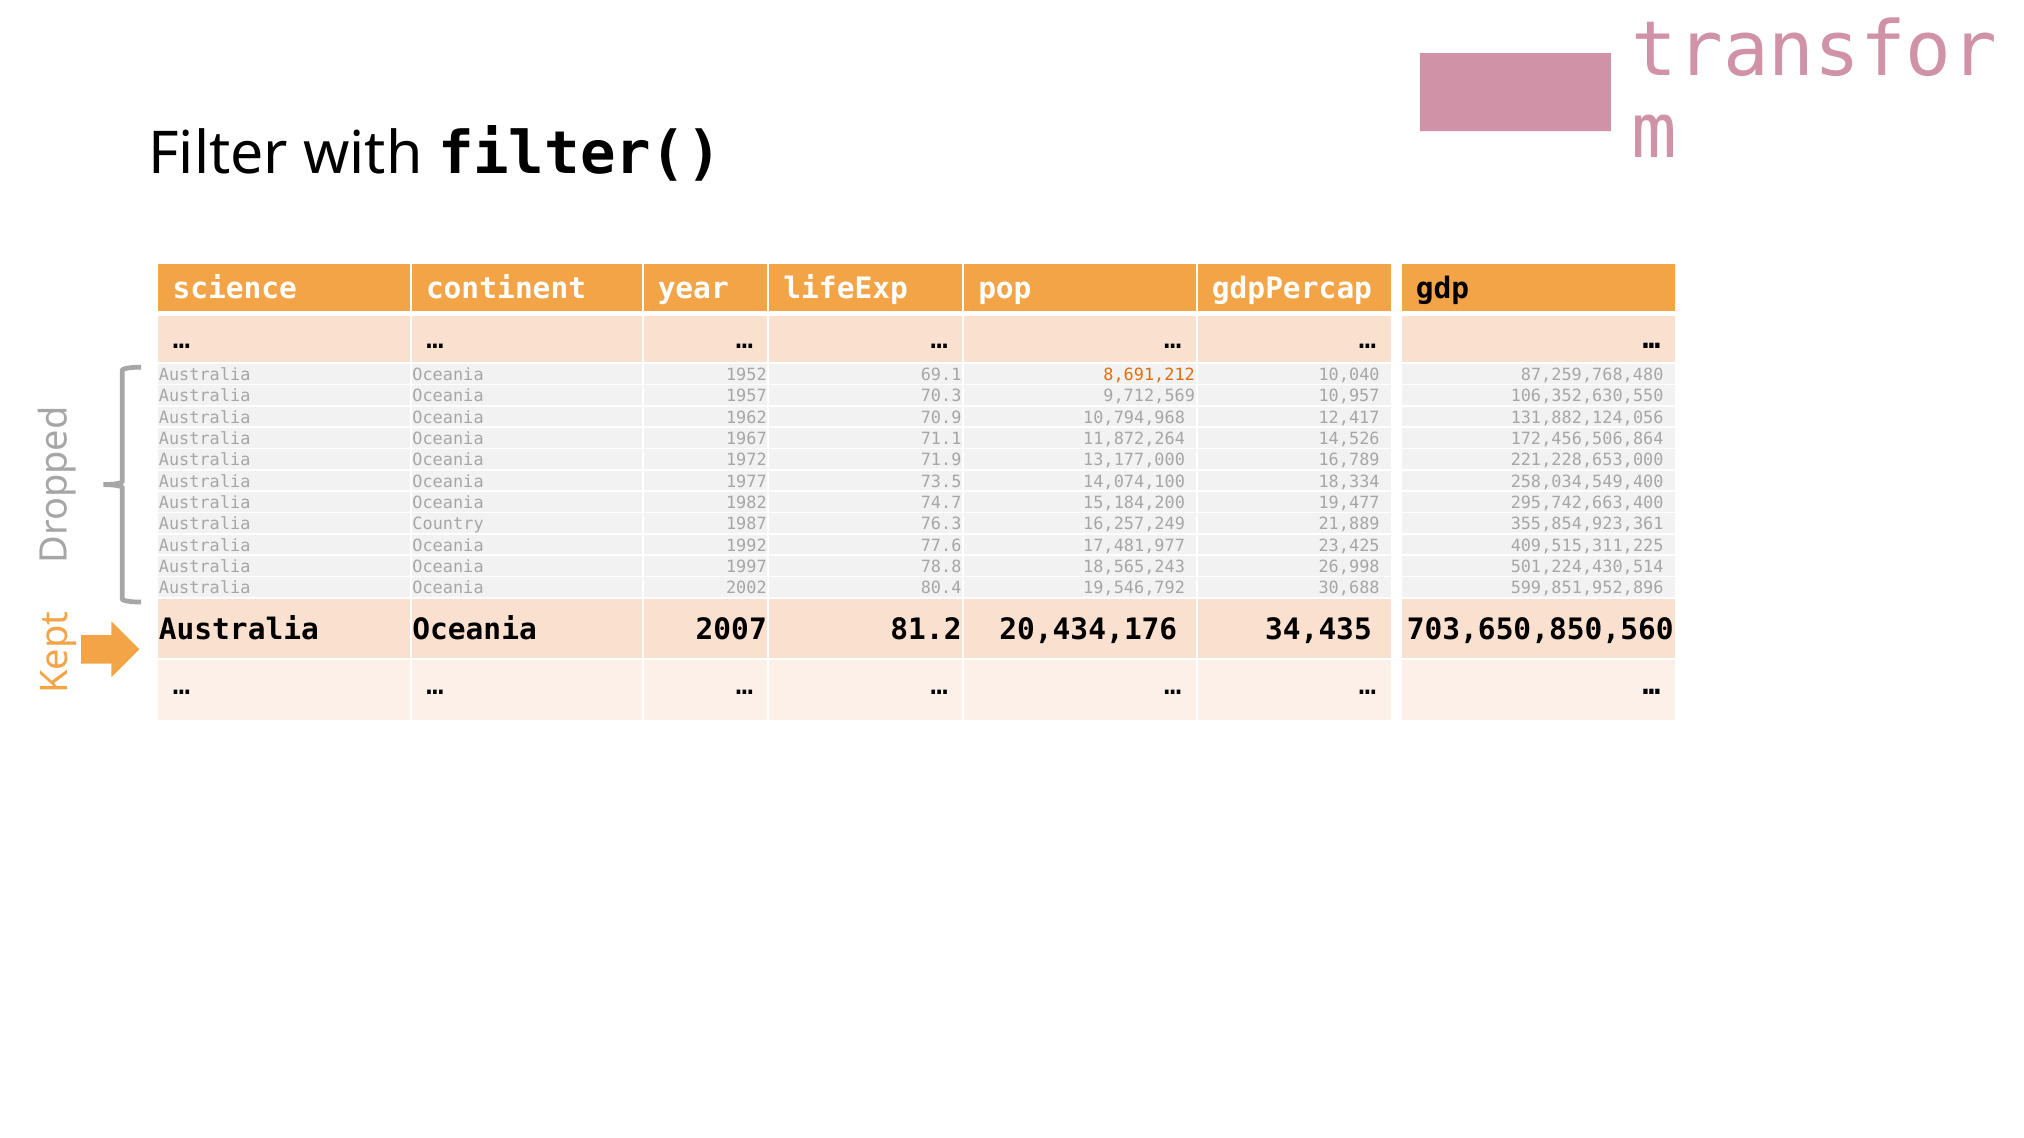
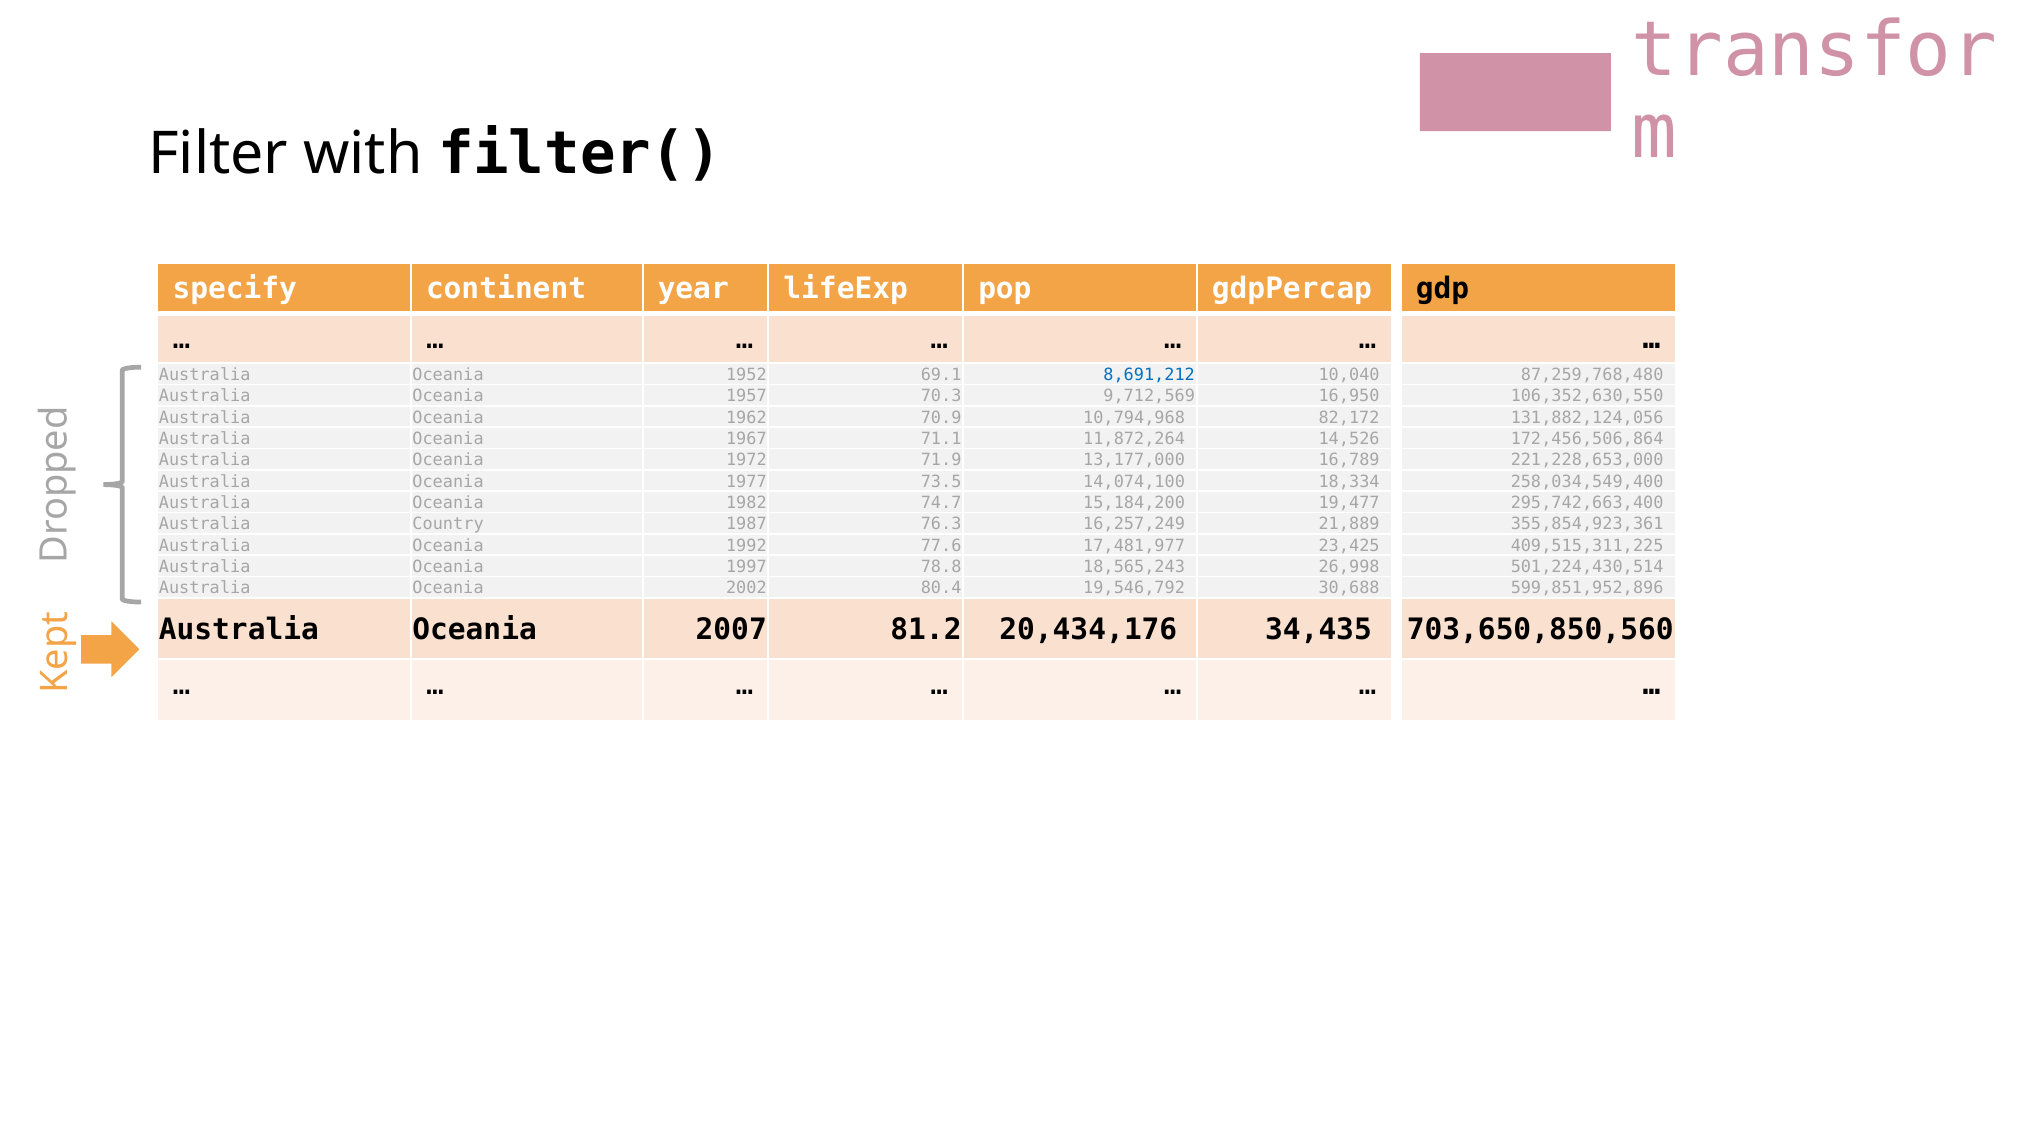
science: science -> specify (235, 289)
8,691,212 colour: orange -> blue (1149, 375)
10,957: 10,957 -> 16,950 (1349, 396)
12,417: 12,417 -> 82,172 (1349, 418)
